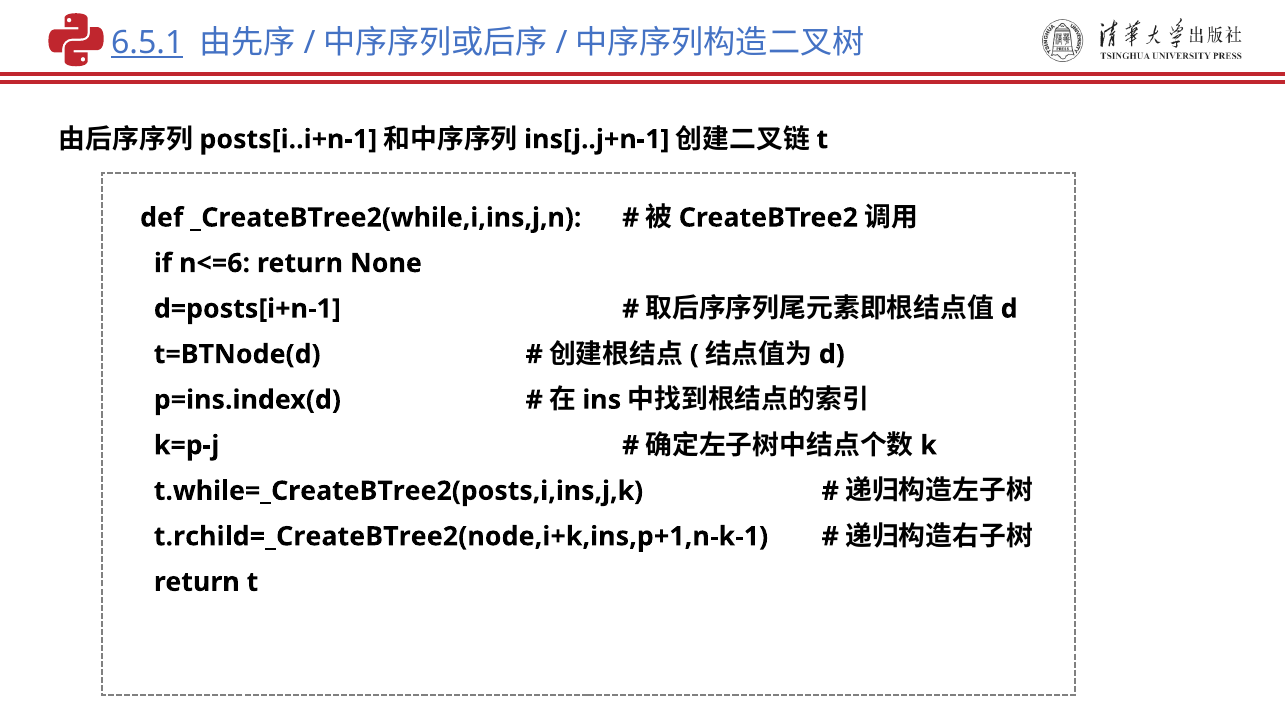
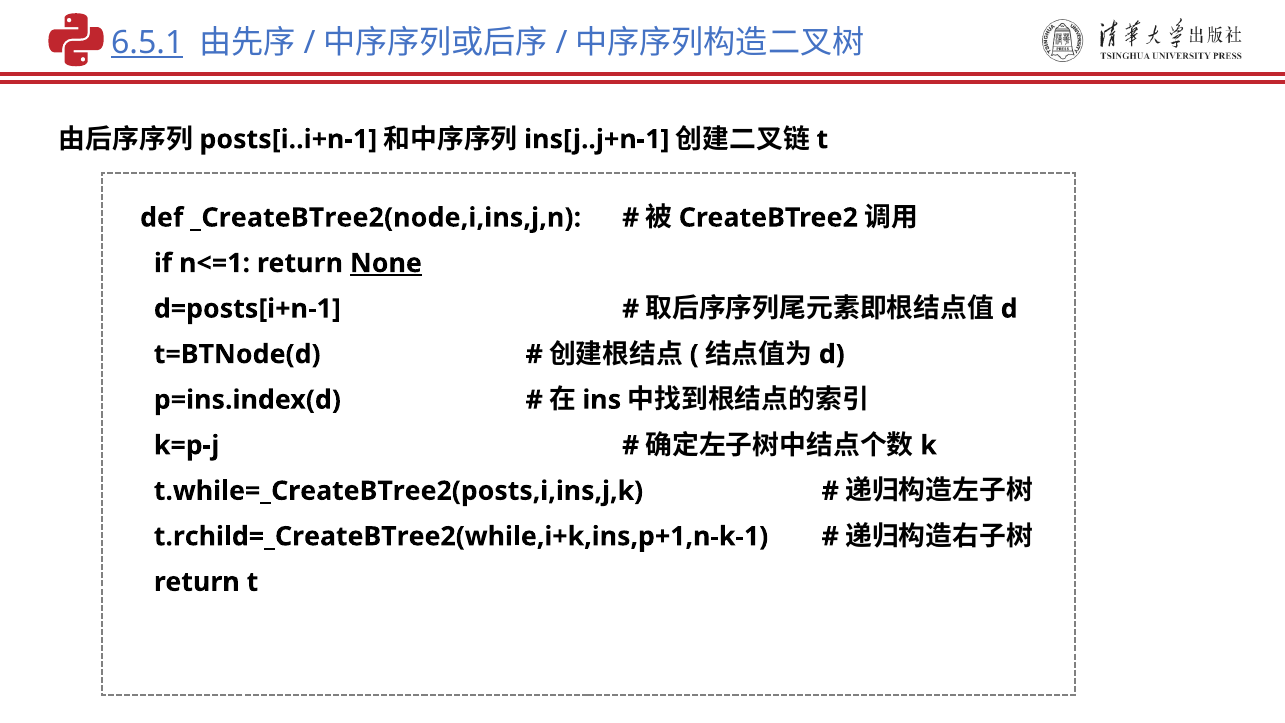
_CreateBTree2(while,i,ins,j,n: _CreateBTree2(while,i,ins,j,n -> _CreateBTree2(node,i,ins,j,n (386, 218)
n<=6: n<=6 -> n<=1 (215, 263)
None underline: none -> present (386, 263)
t.rchild=_CreateBTree2(node,i+k,ins,p+1,n-k-1: t.rchild=_CreateBTree2(node,i+k,ins,p+1,n-k-1 -> t.rchild=_CreateBTree2(while,i+k,ins,p+1,n-k-1 (461, 536)
